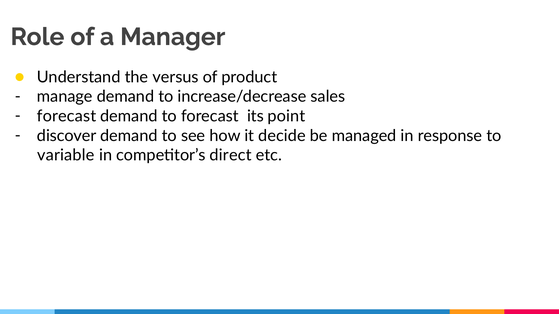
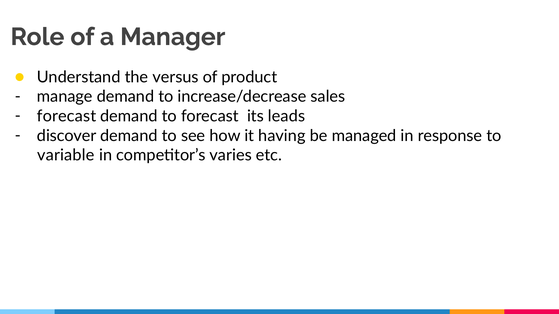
point: point -> leads (286, 116)
decide: decide -> having (282, 136)
direct: direct -> varies (231, 155)
